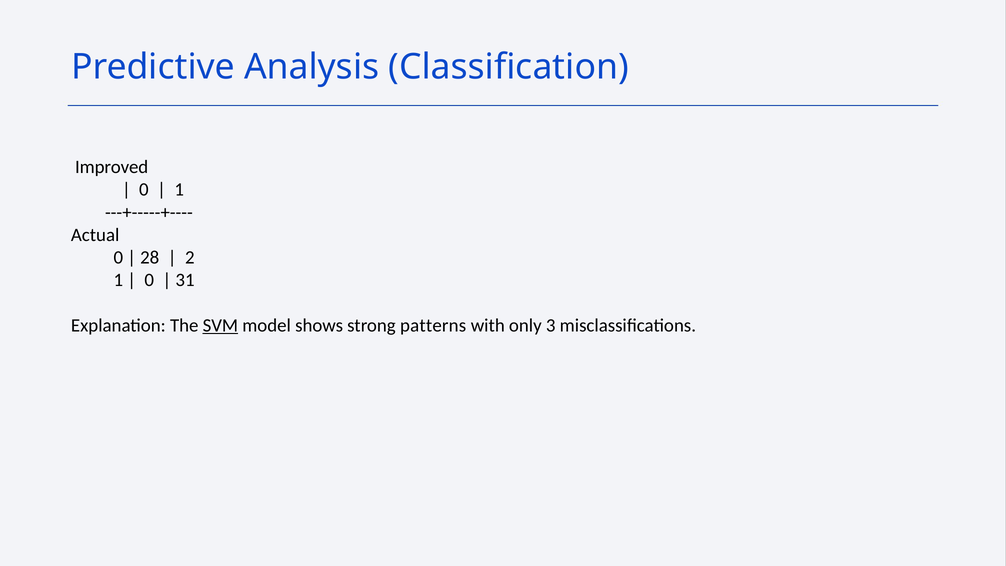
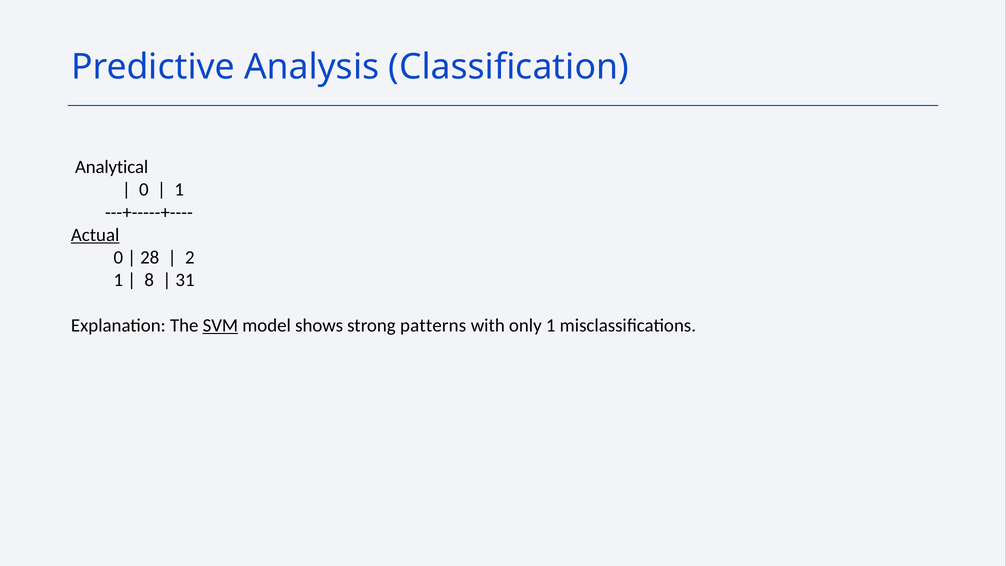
Improved: Improved -> Analytical (112, 167)
Actual underline: none -> present (95, 235)
0: 0 -> 8 (149, 280)
only 3: 3 -> 1 (551, 325)
